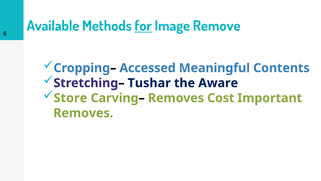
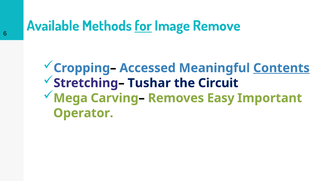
Contents underline: none -> present (281, 68)
Aware: Aware -> Circuit (218, 83)
Store: Store -> Mega (71, 98)
Cost: Cost -> Easy (221, 98)
Removes: Removes -> Operator (83, 113)
